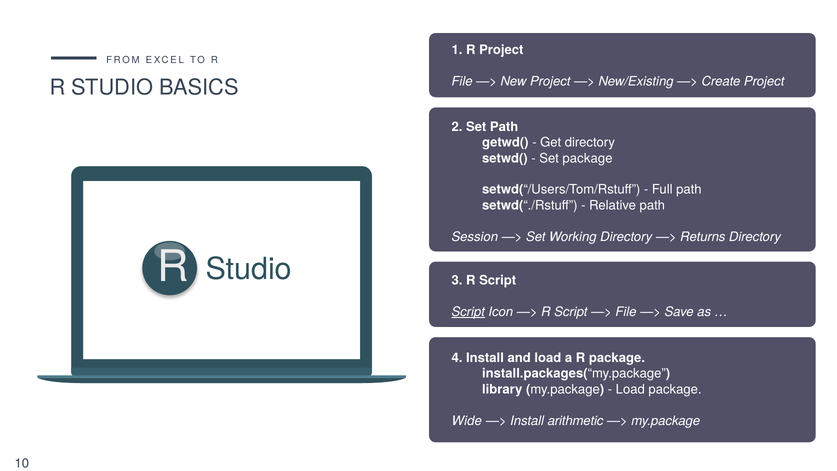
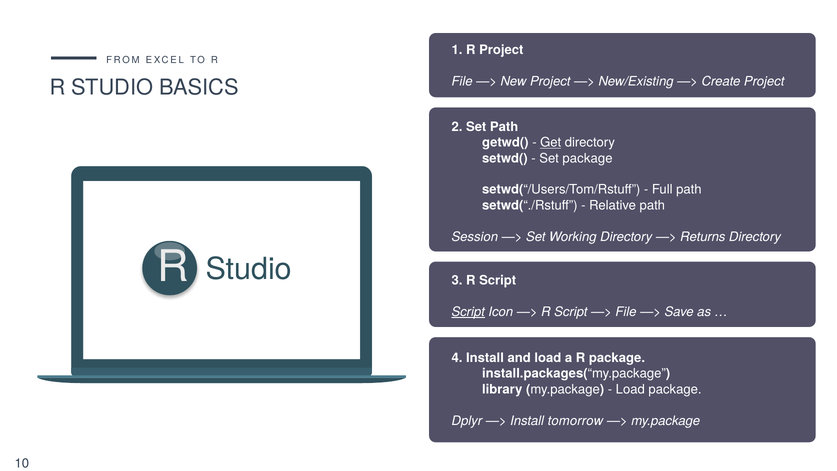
Get underline: none -> present (551, 143)
Wide: Wide -> Dplyr (467, 421)
arithmetic: arithmetic -> tomorrow (575, 421)
